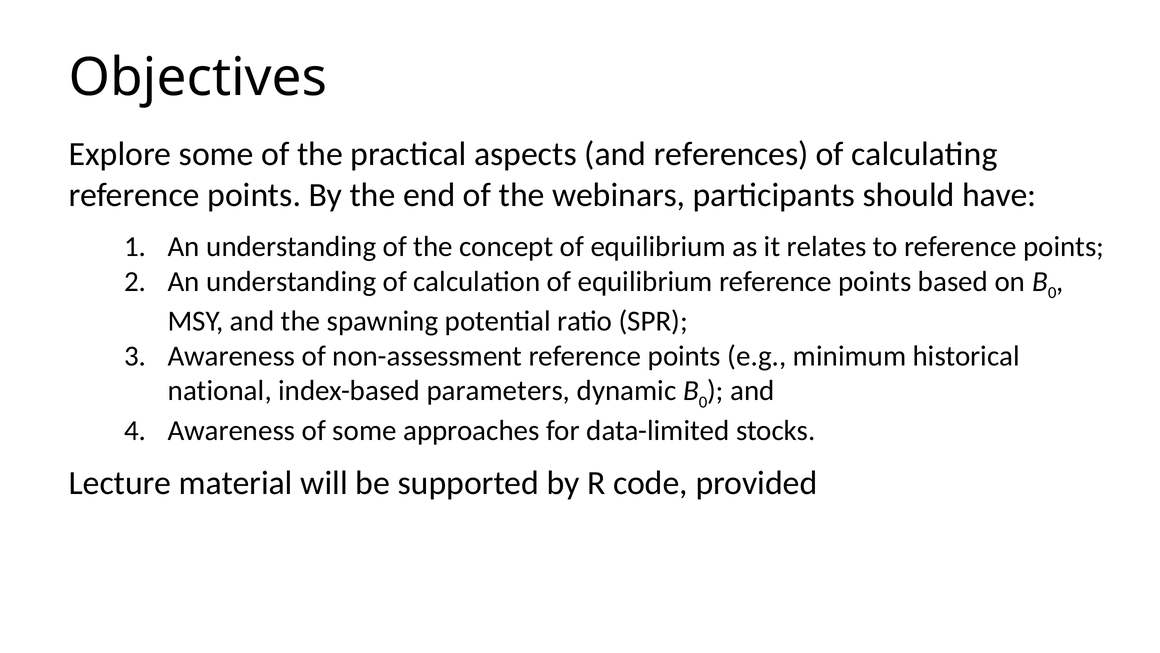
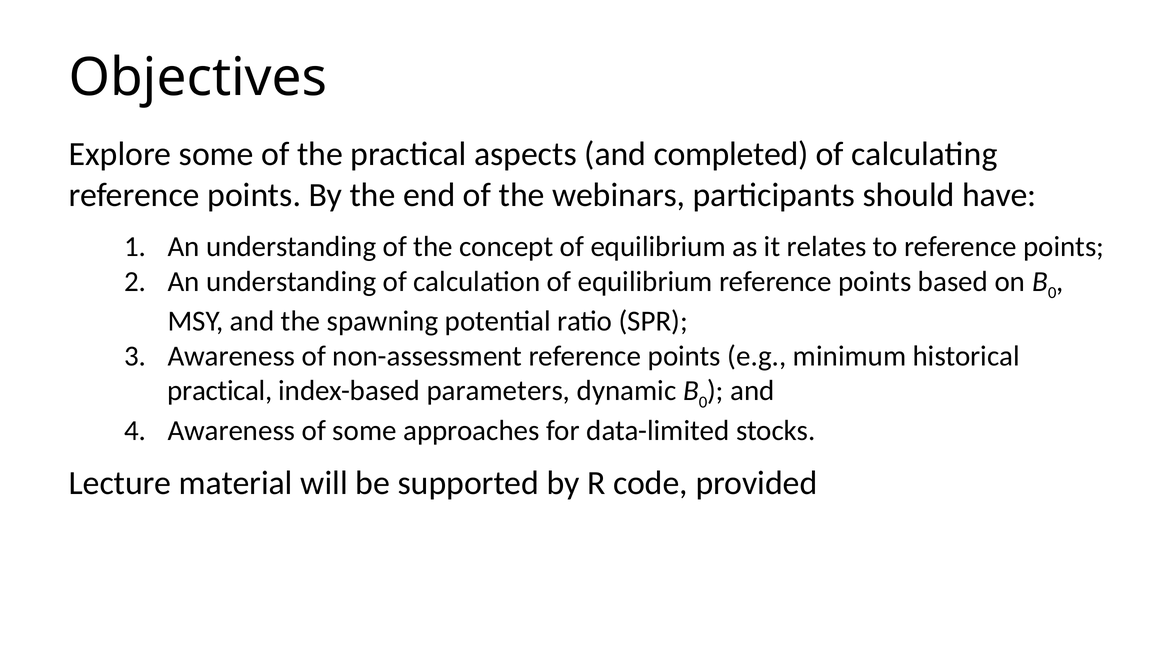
references: references -> completed (731, 154)
national: national -> practical (220, 391)
